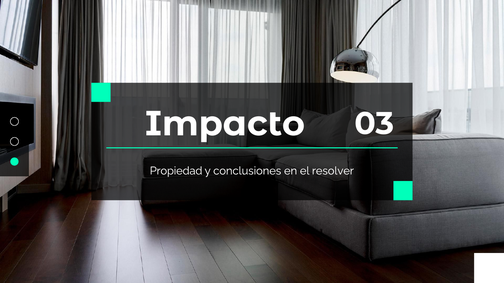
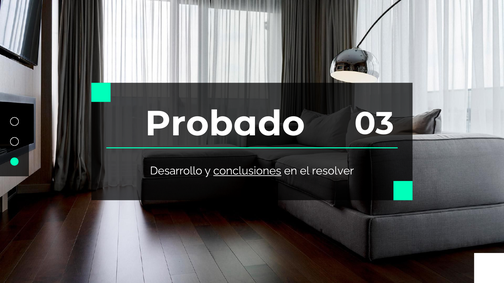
Impacto: Impacto -> Probado (225, 124)
Propiedad: Propiedad -> Desarrollo (176, 171)
conclusiones underline: none -> present (247, 171)
